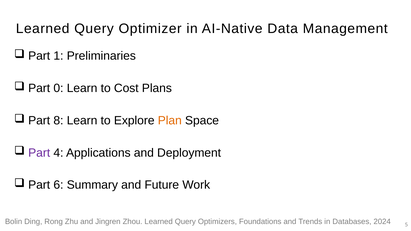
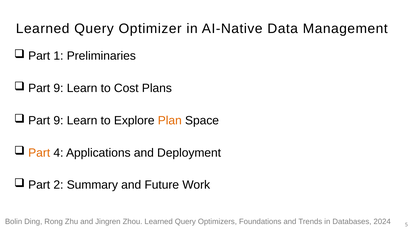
0: 0 -> 9 (58, 88)
8: 8 -> 9 (58, 121)
Part colour: purple -> orange (39, 153)
6: 6 -> 2 (58, 185)
